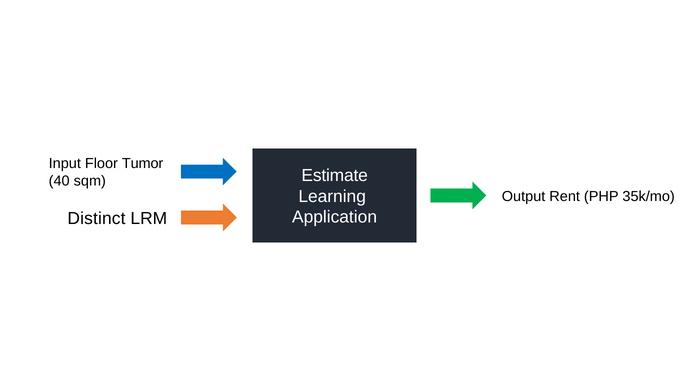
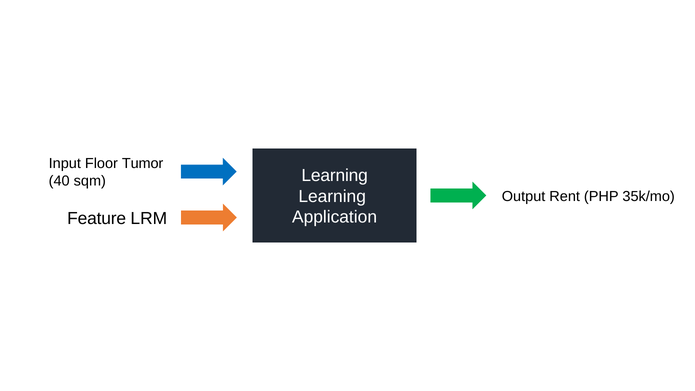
Estimate: Estimate -> Learning (335, 175)
Distinct: Distinct -> Feature (97, 219)
